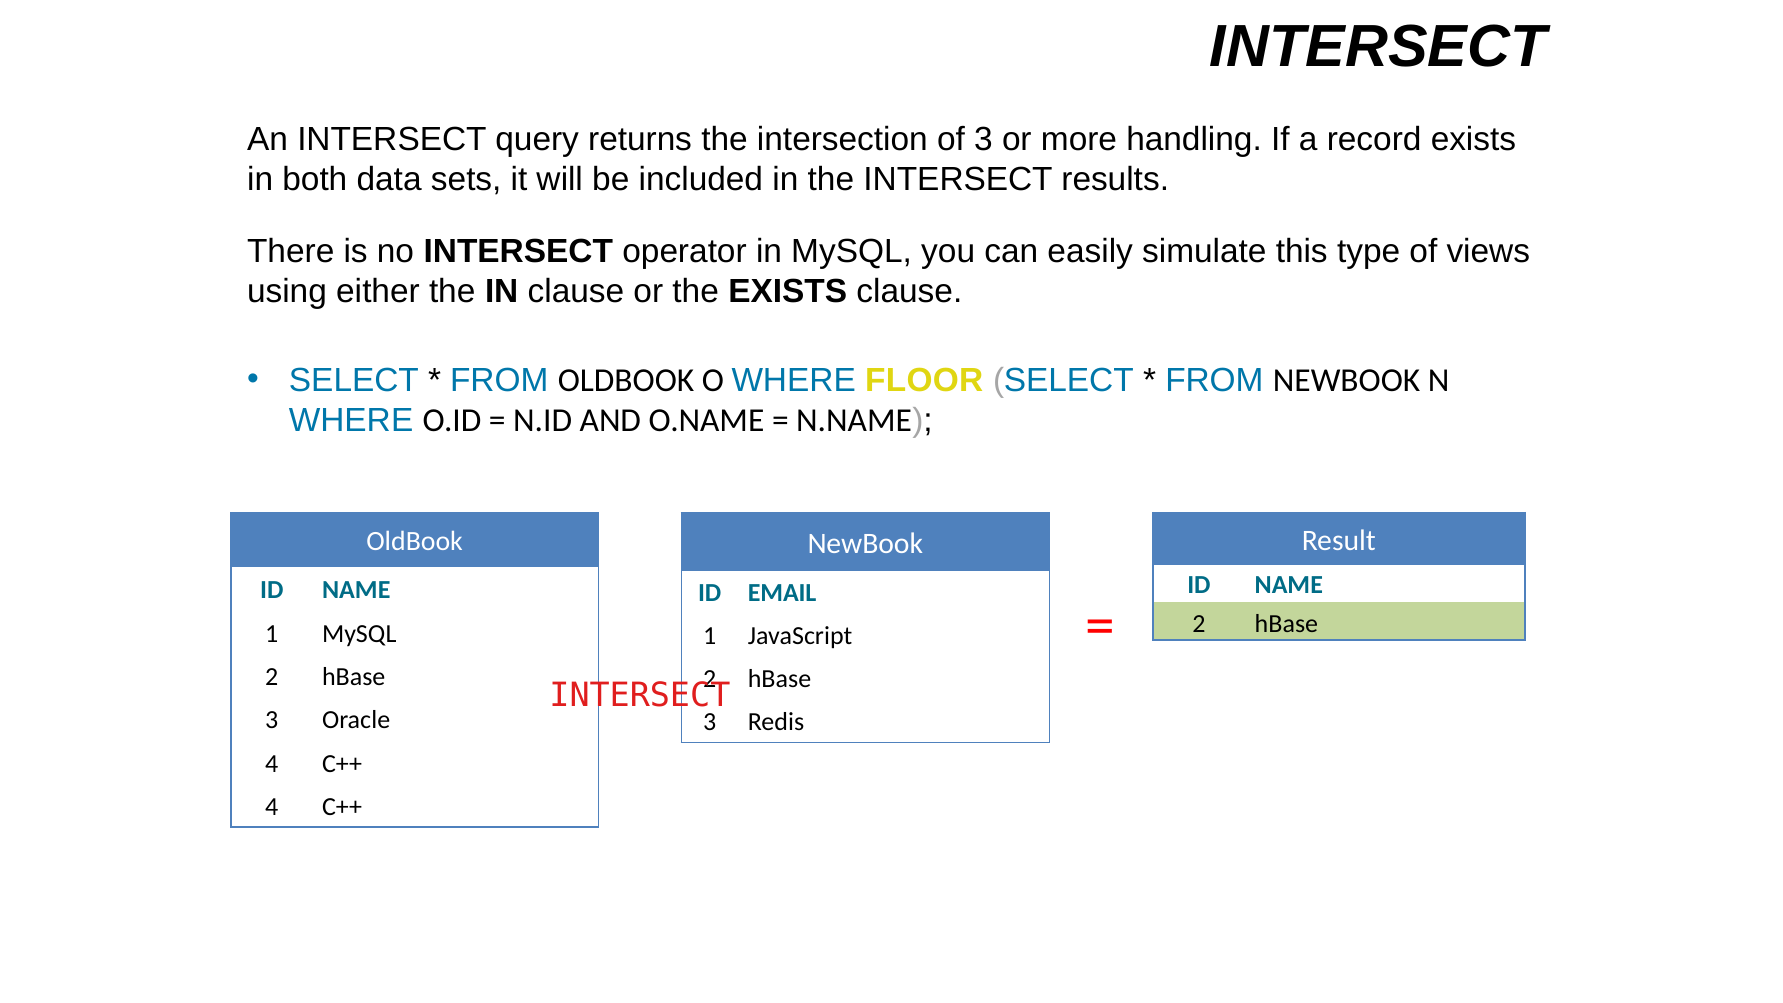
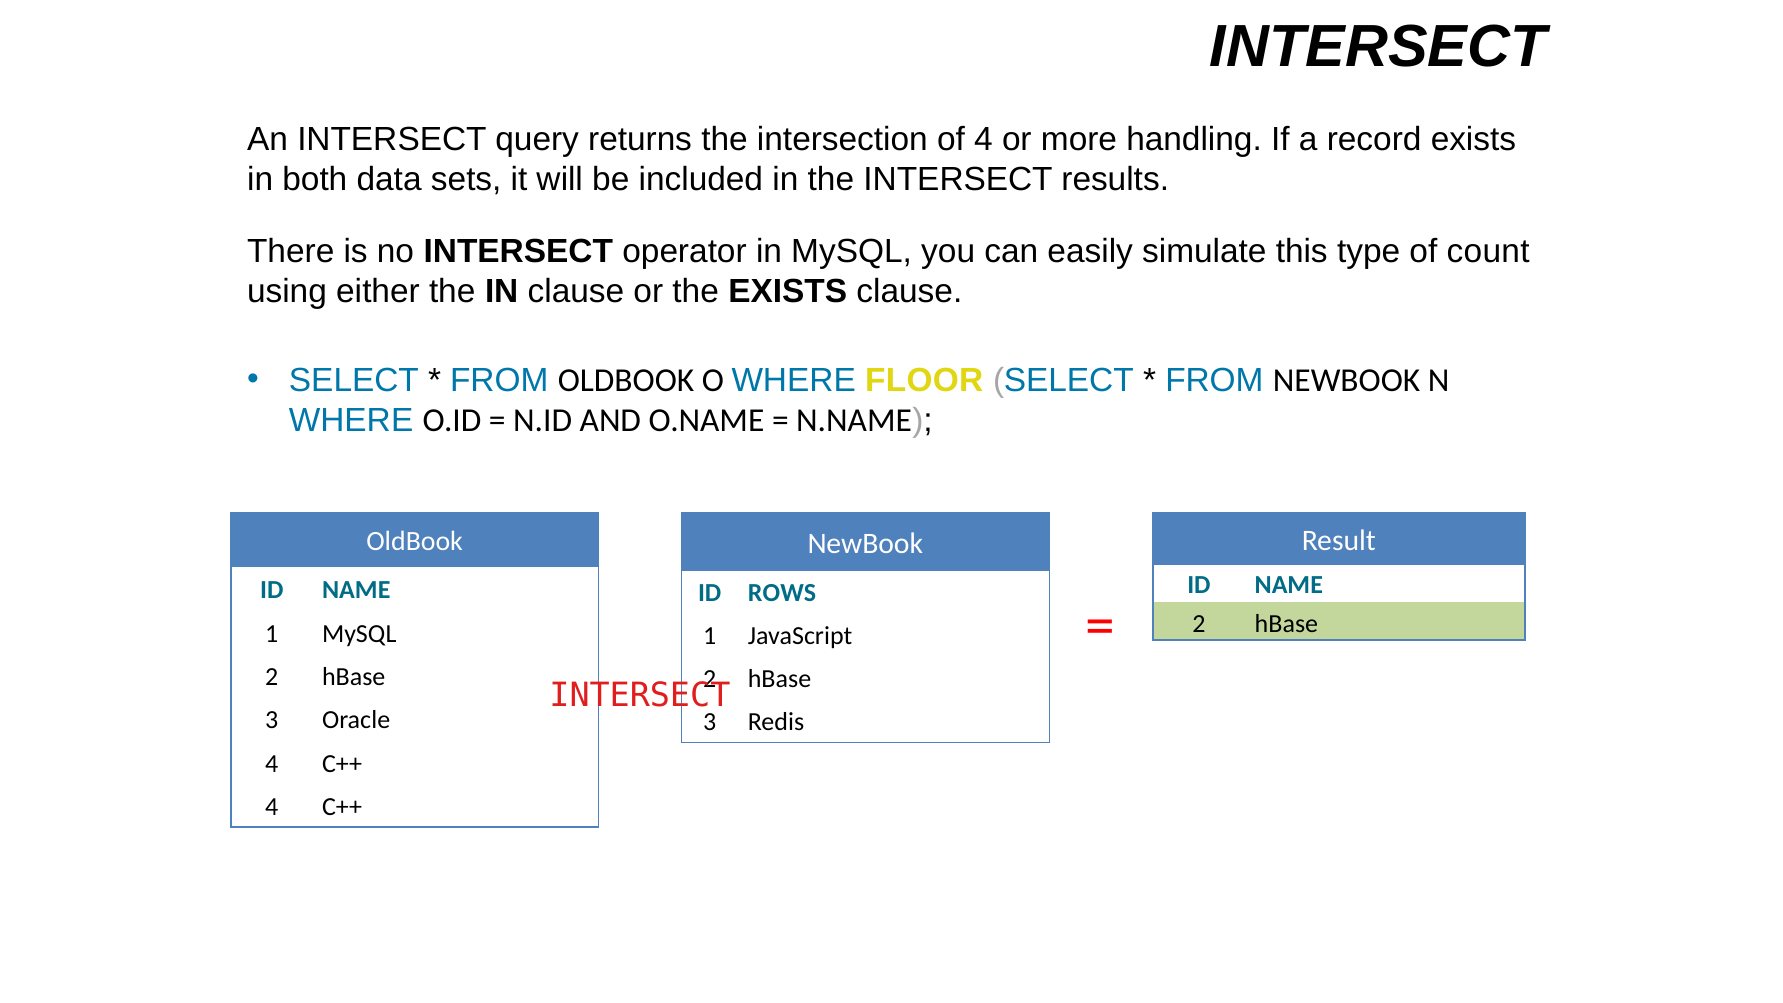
of 3: 3 -> 4 (983, 139)
views: views -> count (1488, 252)
EMAIL: EMAIL -> ROWS (782, 593)
